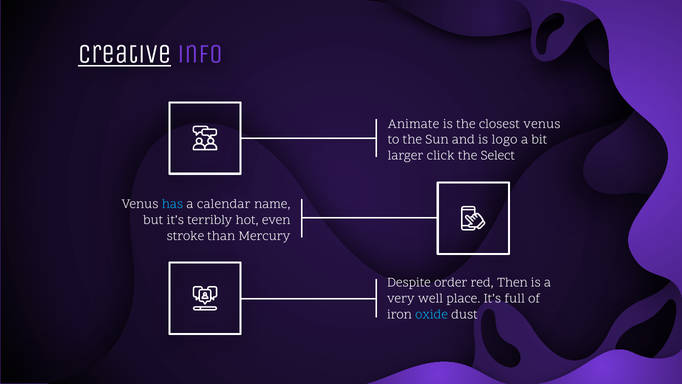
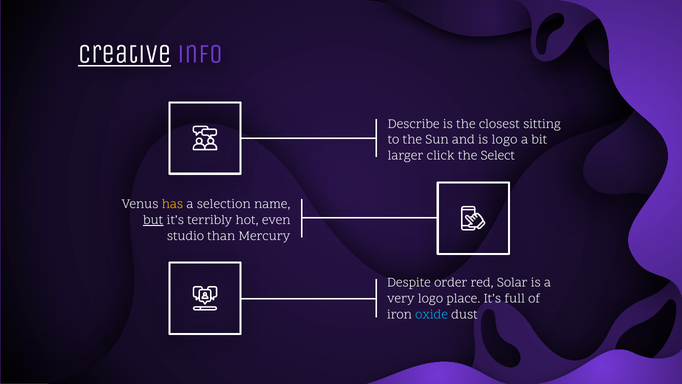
Animate: Animate -> Describe (414, 124)
closest venus: venus -> sitting (542, 124)
has colour: light blue -> yellow (172, 204)
calendar: calendar -> selection (224, 204)
but underline: none -> present (153, 220)
stroke: stroke -> studio (186, 235)
Then: Then -> Solar (512, 282)
very well: well -> logo (431, 298)
